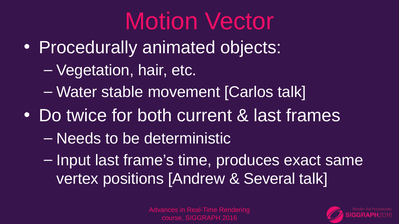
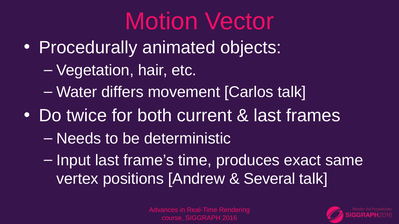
stable: stable -> differs (122, 92)
